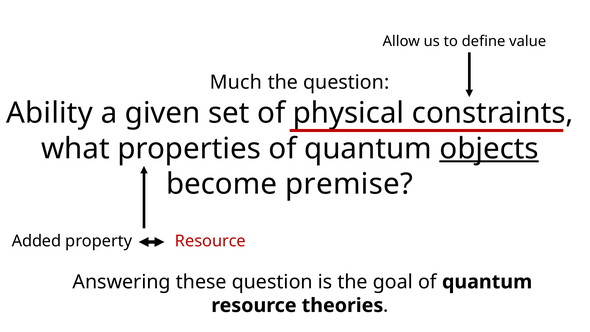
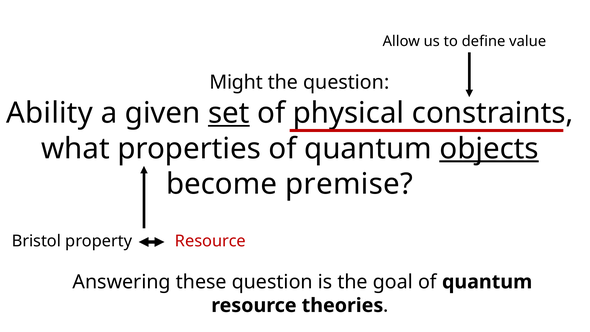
Much: Much -> Might (236, 82)
set underline: none -> present (229, 113)
Added: Added -> Bristol (36, 241)
